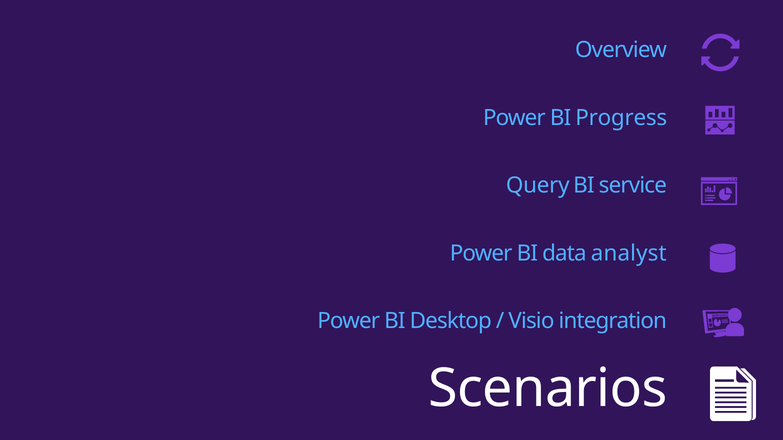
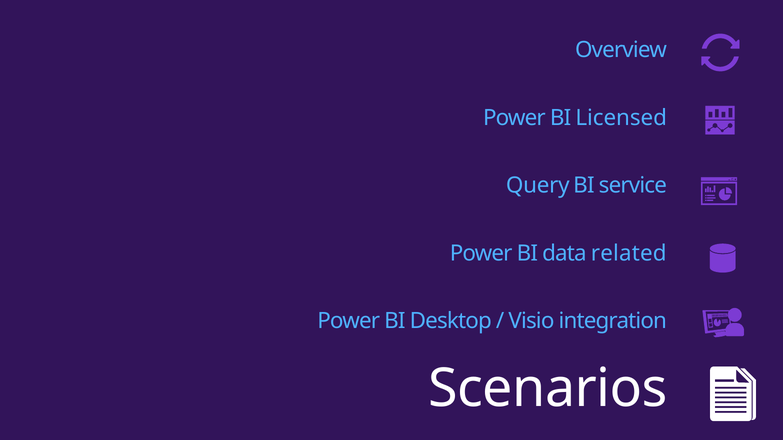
Progress: Progress -> Licensed (621, 118)
analyst: analyst -> related (629, 253)
